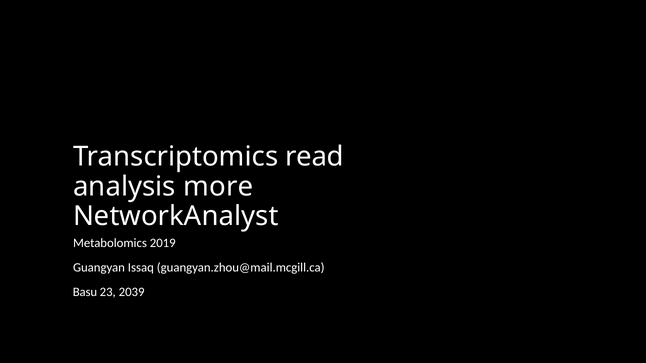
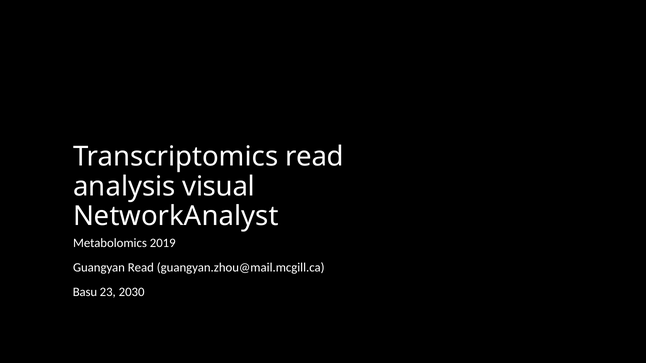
more: more -> visual (219, 187)
Guangyan Issaq: Issaq -> Read (141, 268)
2039: 2039 -> 2030 (132, 293)
